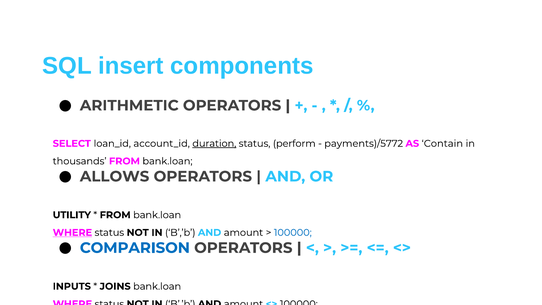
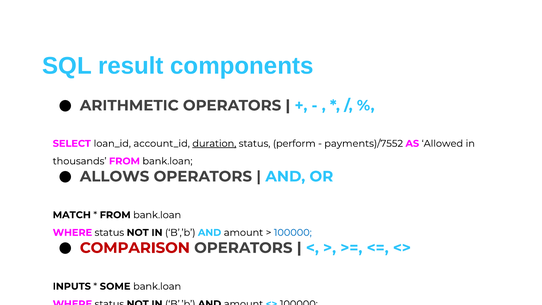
insert: insert -> result (131, 66)
payments)/5772: payments)/5772 -> payments)/7552 (364, 143)
Contain: Contain -> Allowed (442, 143)
UTILITY: UTILITY -> MATCH (72, 215)
WHERE underline: present -> none (72, 233)
COMPARISON colour: blue -> red (135, 248)
JOINS: JOINS -> SOME (115, 286)
